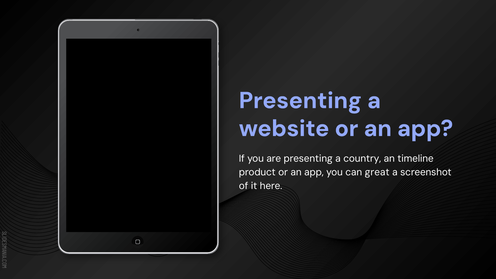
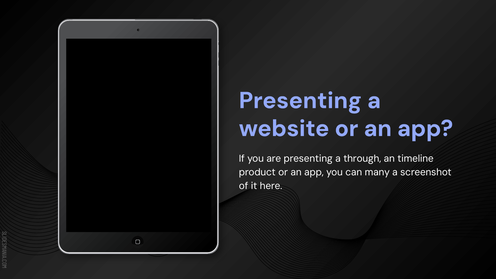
country: country -> through (362, 159)
great: great -> many (377, 172)
